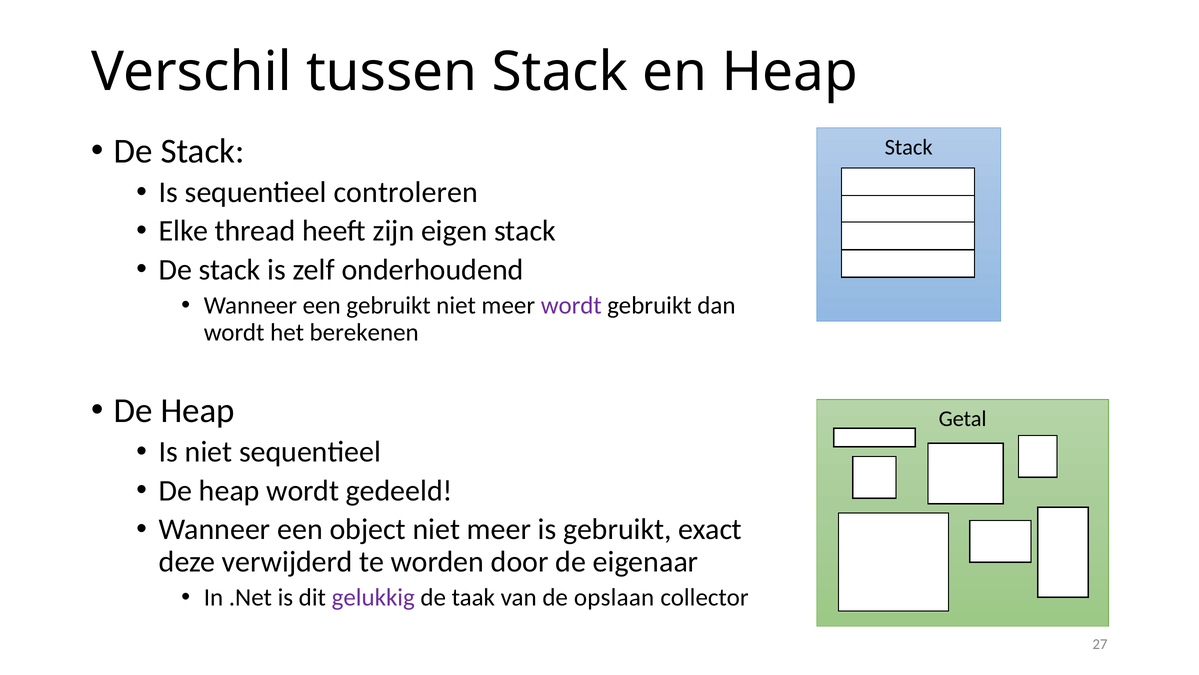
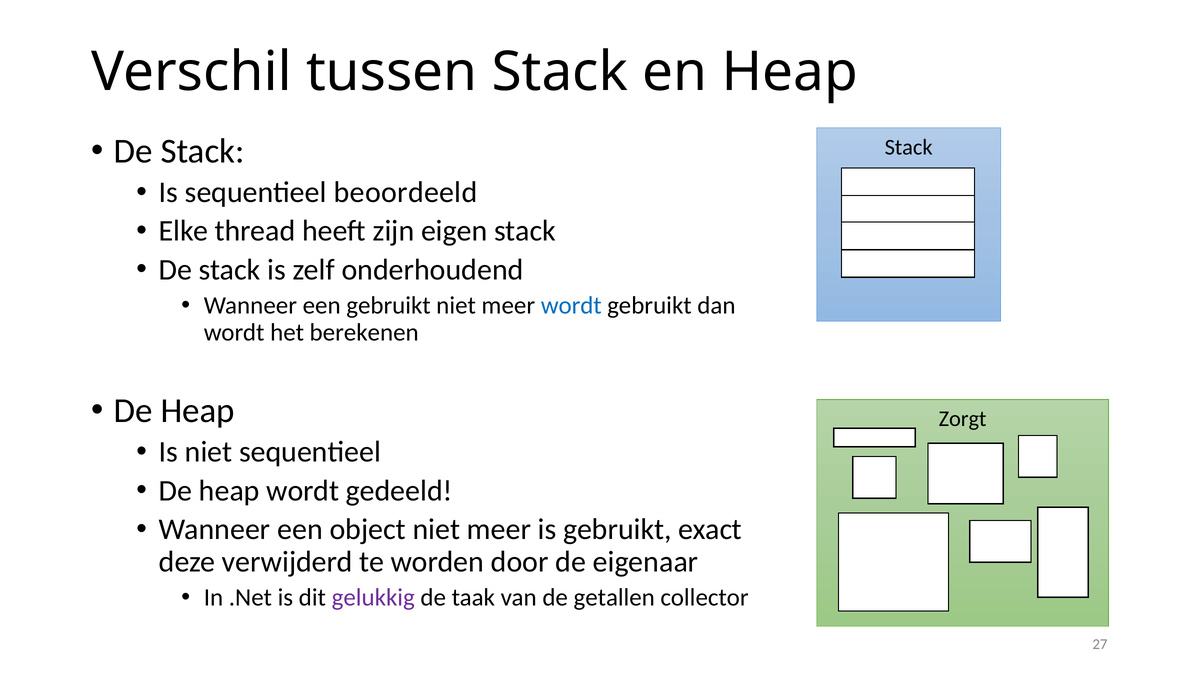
controleren: controleren -> beoordeeld (406, 192)
wordt colour: purple -> blue (571, 305)
Getal: Getal -> Zorgt (963, 419)
opslaan: opslaan -> getallen (614, 597)
